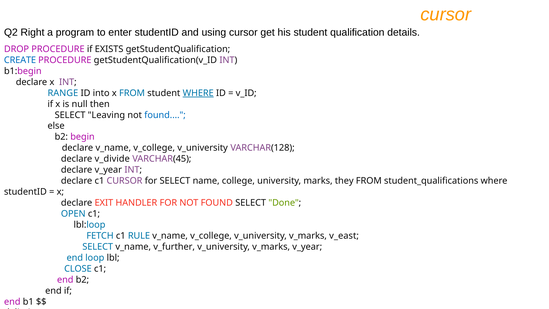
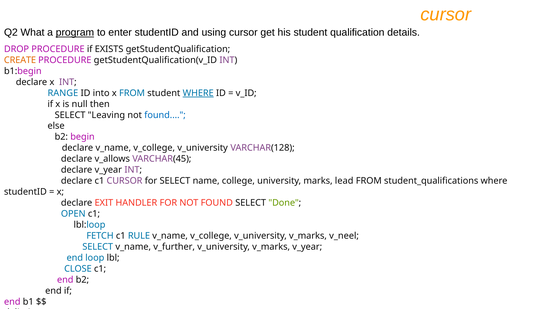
Right: Right -> What (33, 32)
program underline: none -> present (75, 32)
CREATE colour: blue -> orange (20, 60)
v_divide: v_divide -> v_allows (112, 159)
they: they -> lead (344, 181)
v_east: v_east -> v_neel (344, 236)
